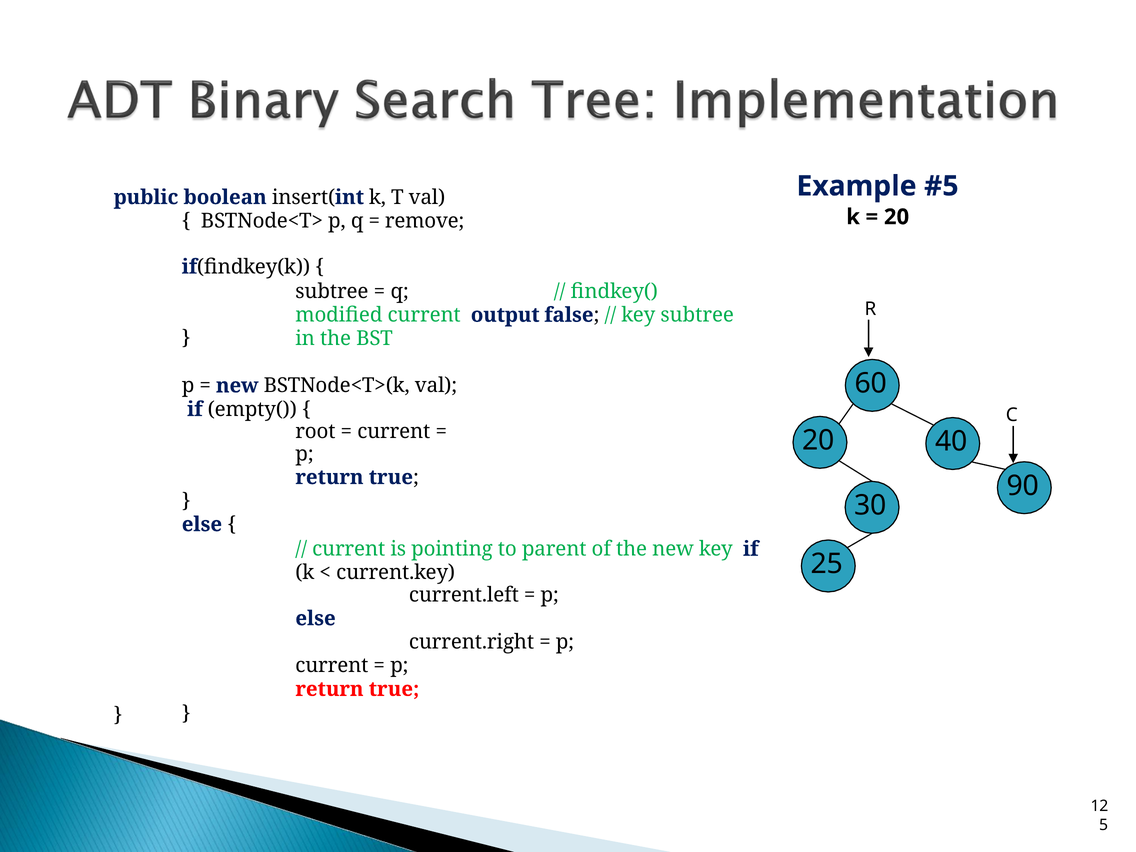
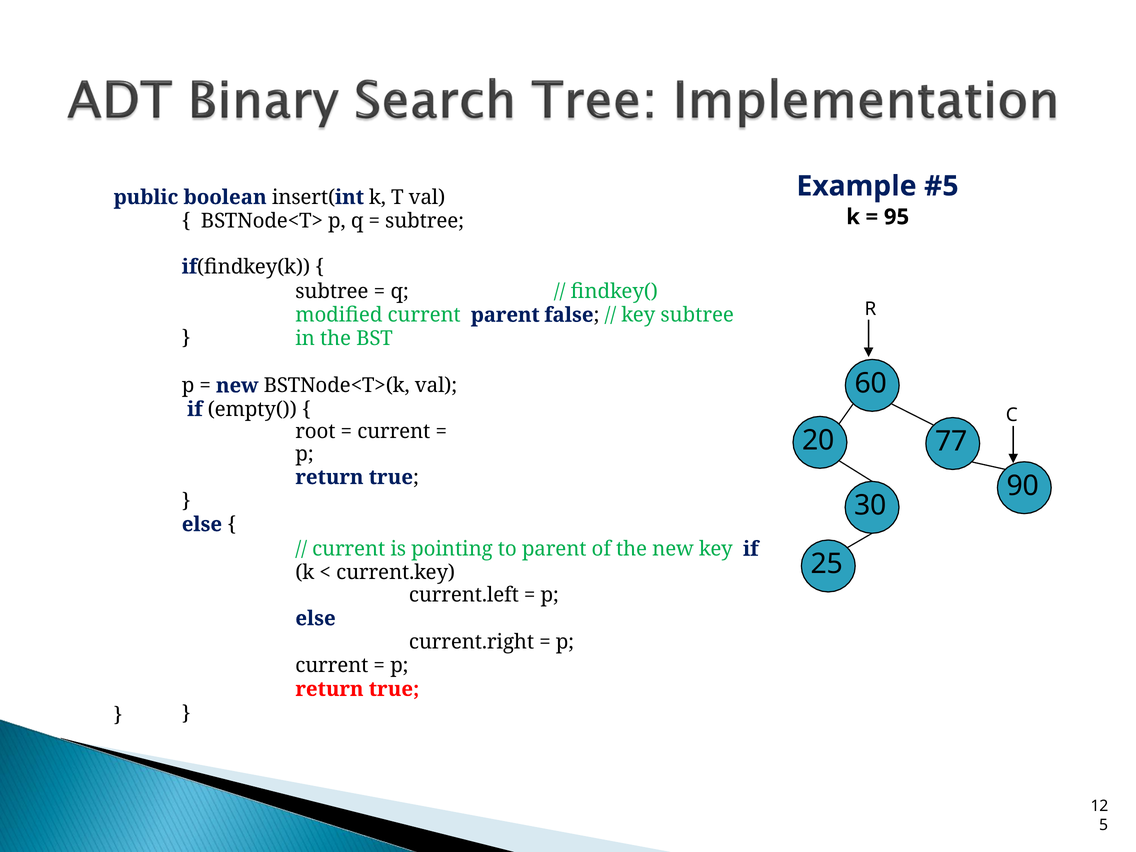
20: 20 -> 95 (897, 217)
remove: remove -> subtree (425, 221)
current output: output -> parent (505, 315)
40: 40 -> 77 (951, 441)
